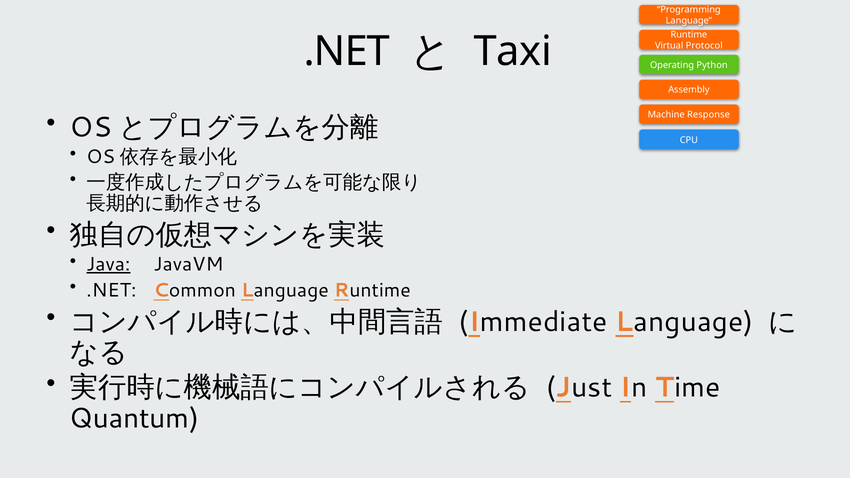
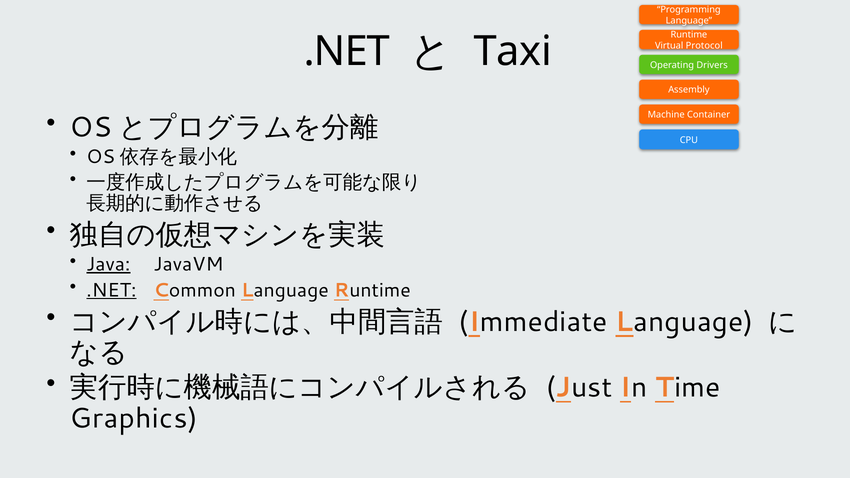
Python: Python -> Drivers (712, 65)
Response: Response -> Container (709, 115)
.NET underline: none -> present (111, 290)
Quantum: Quantum -> Graphics (134, 418)
